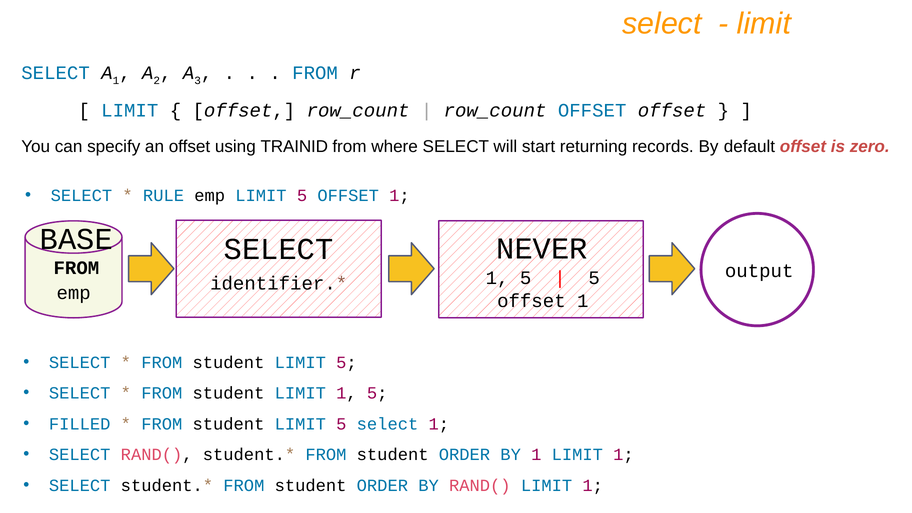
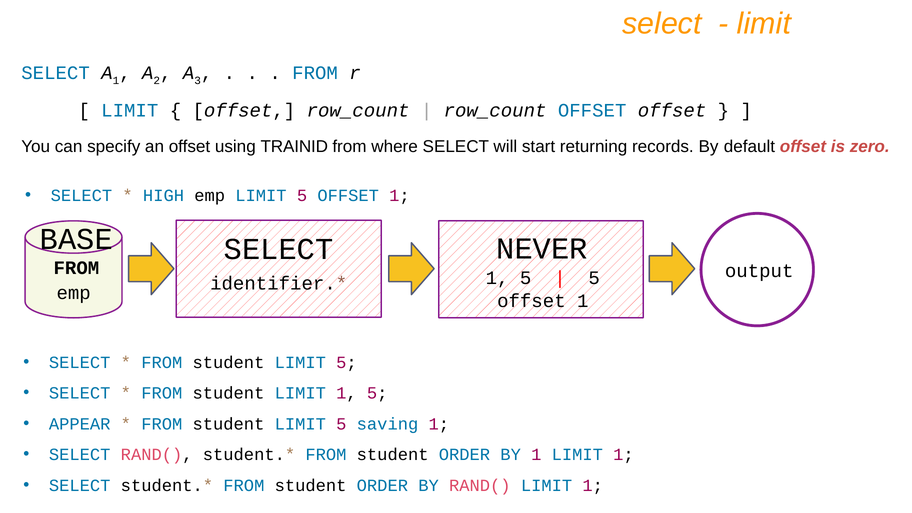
RULE: RULE -> HIGH (164, 195)
FILLED: FILLED -> APPEAR (80, 424)
5 select: select -> saving (388, 424)
